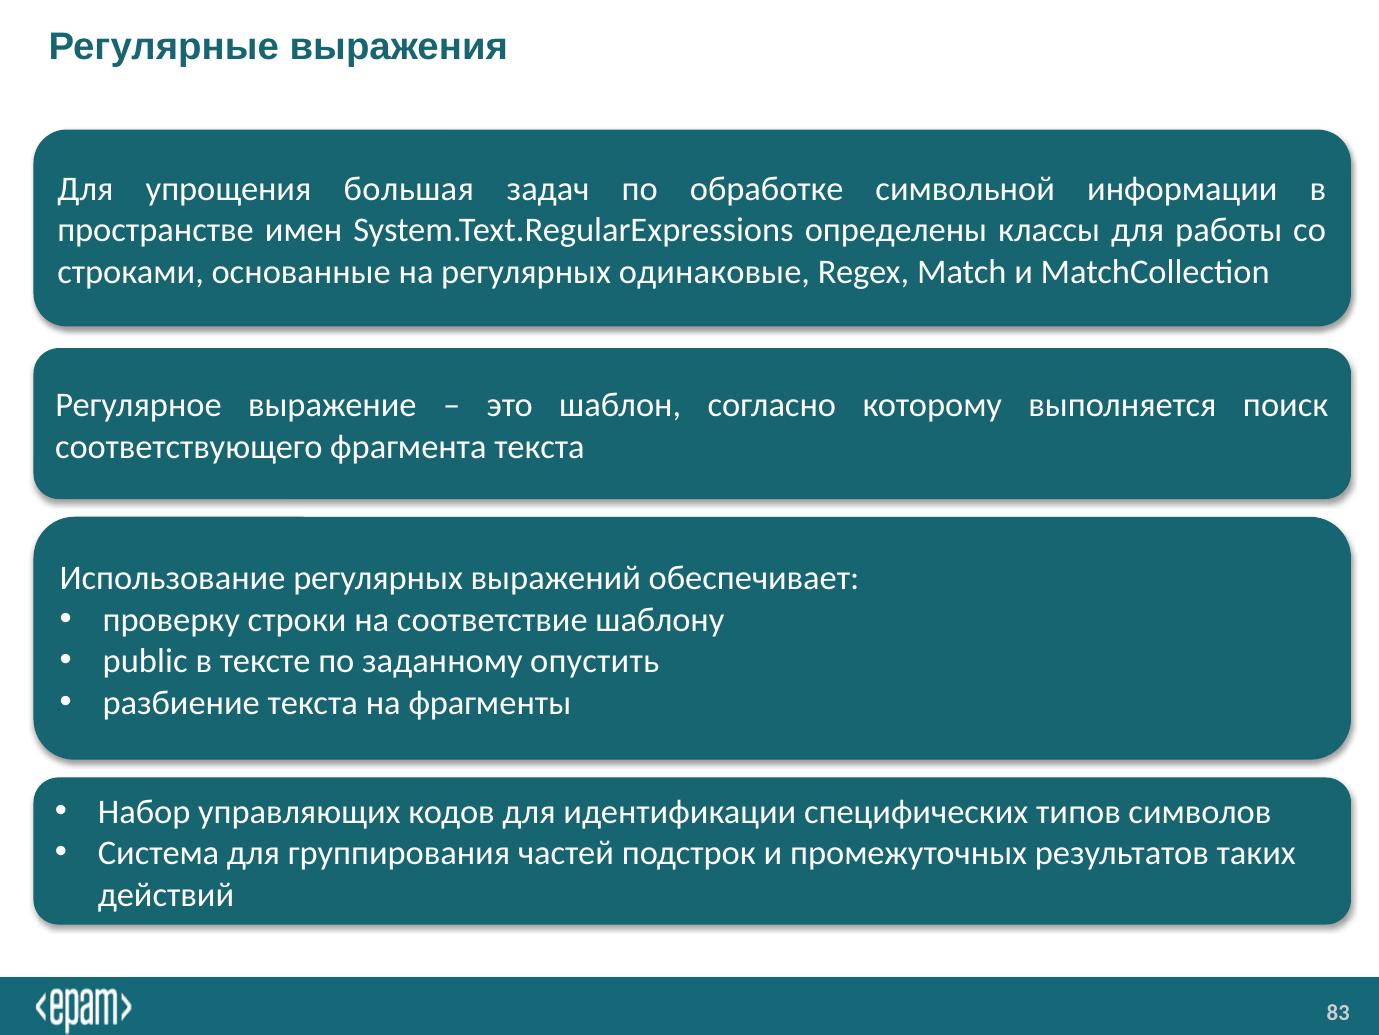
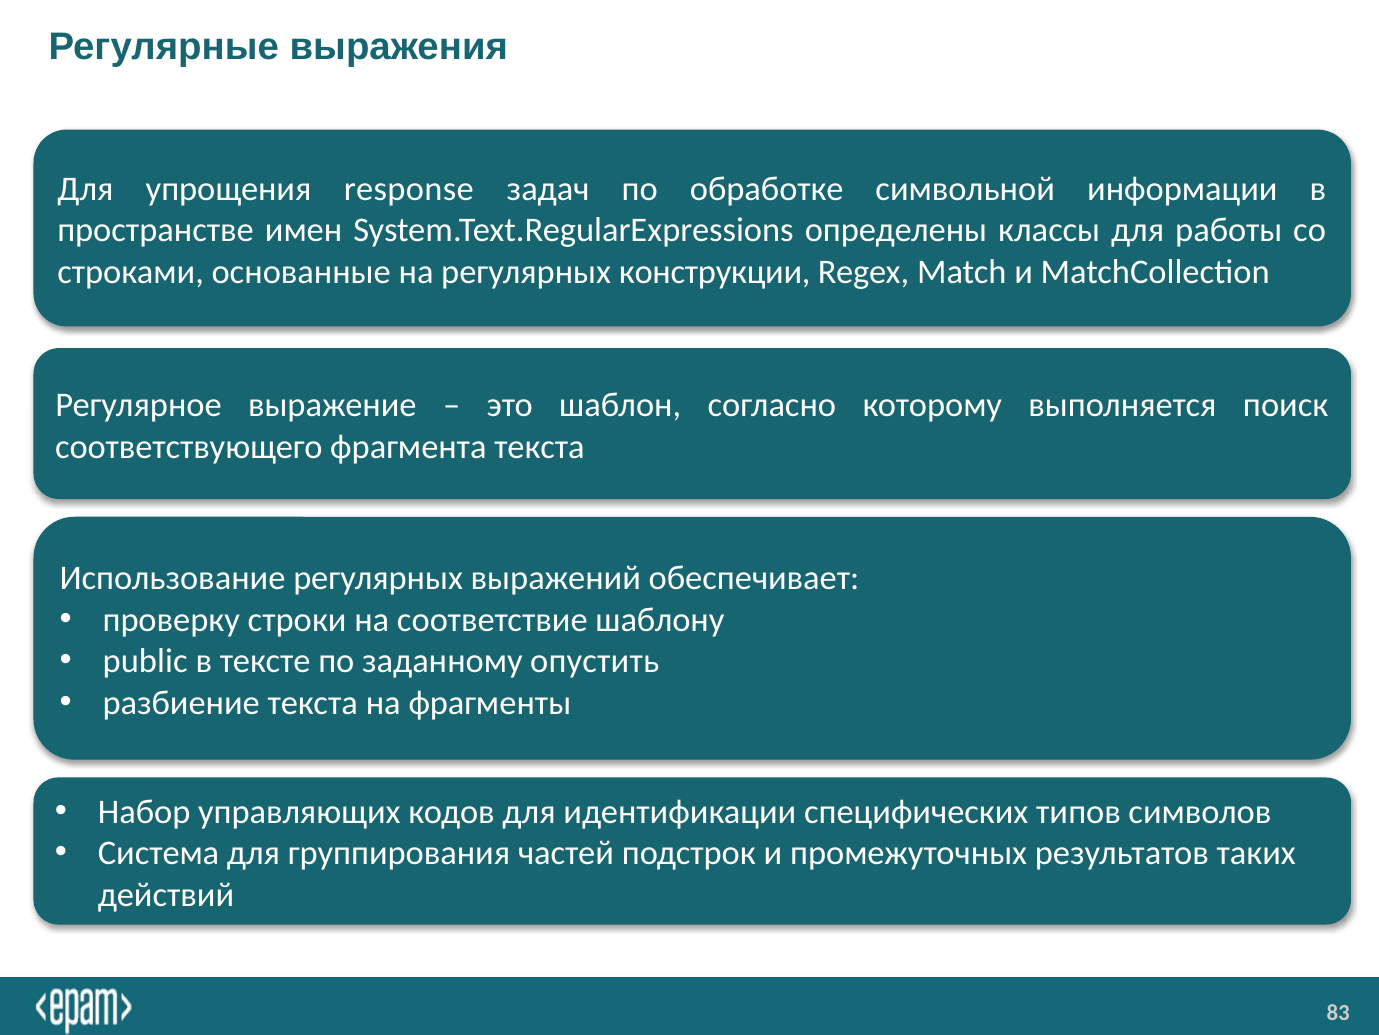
большая: большая -> response (409, 189)
одинаковые: одинаковые -> конструкции (715, 272)
